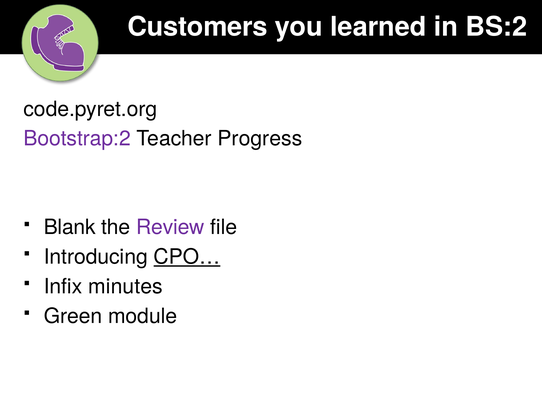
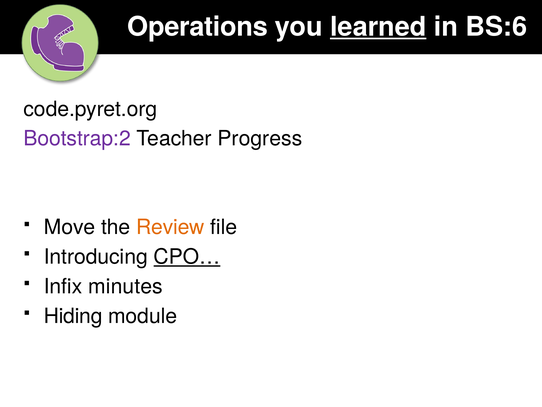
Customers: Customers -> Operations (198, 27)
learned underline: none -> present (378, 27)
BS:2: BS:2 -> BS:6 (496, 27)
Blank: Blank -> Move (70, 227)
Review colour: purple -> orange (170, 227)
Green: Green -> Hiding (73, 316)
